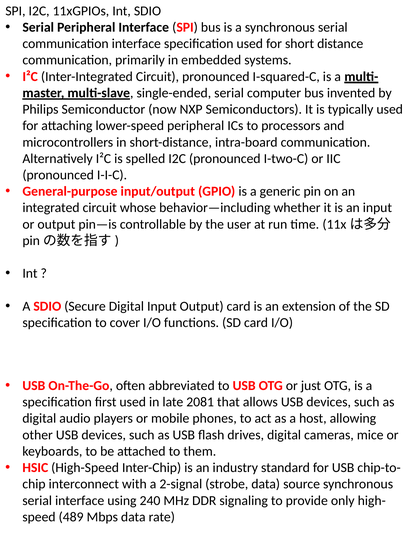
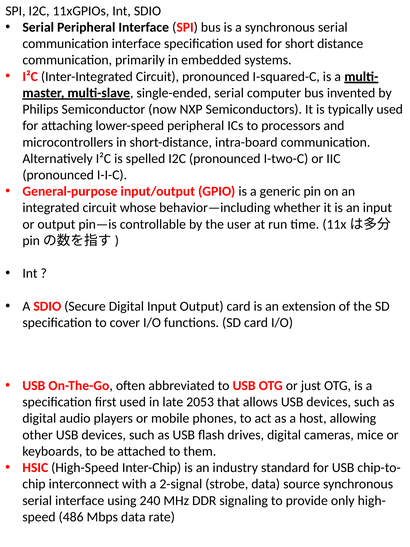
2081: 2081 -> 2053 (200, 402)
489: 489 -> 486 (71, 517)
